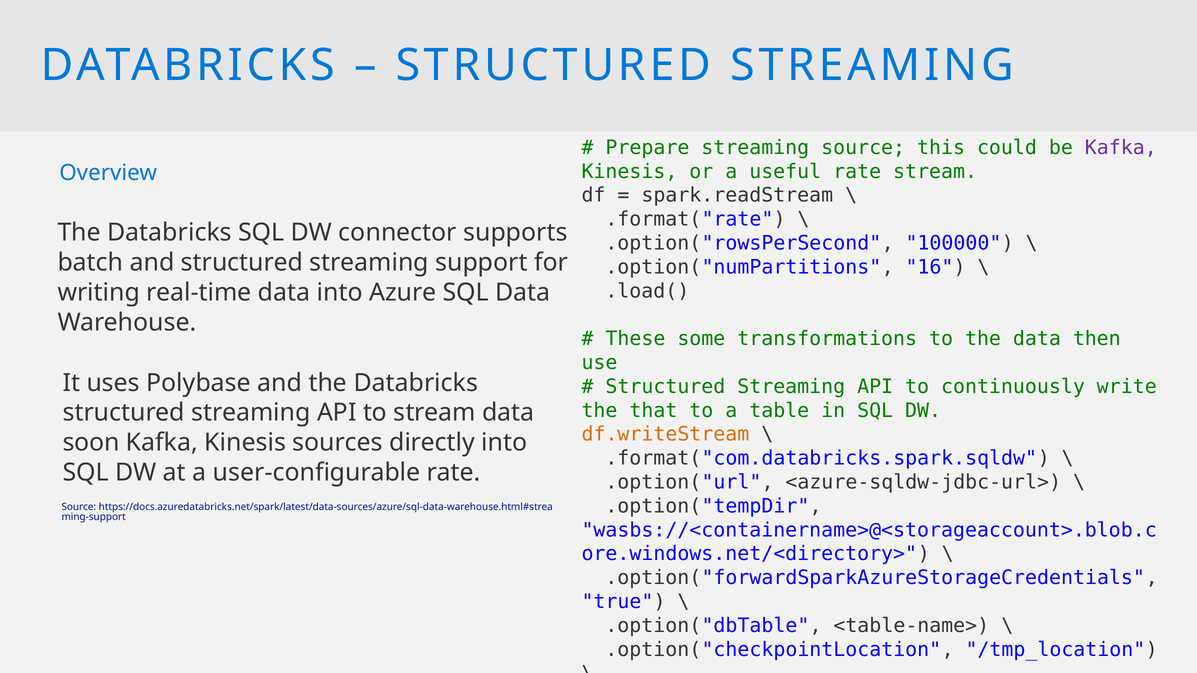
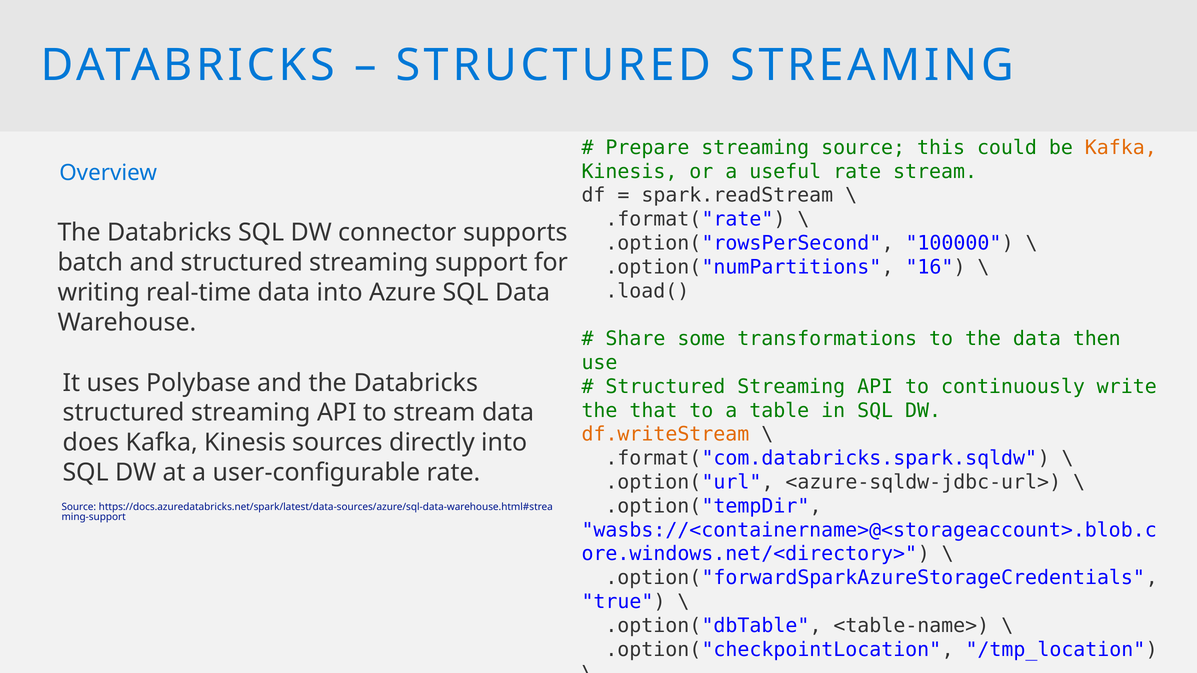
Kafka colour: purple -> orange (1121, 148)
These: These -> Share (635, 339)
soon: soon -> does (91, 443)
